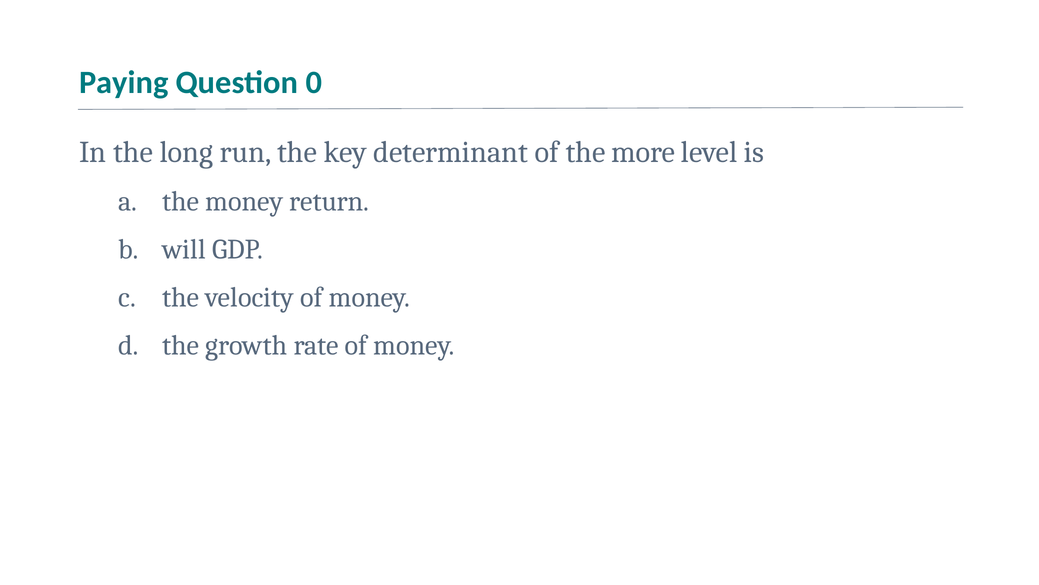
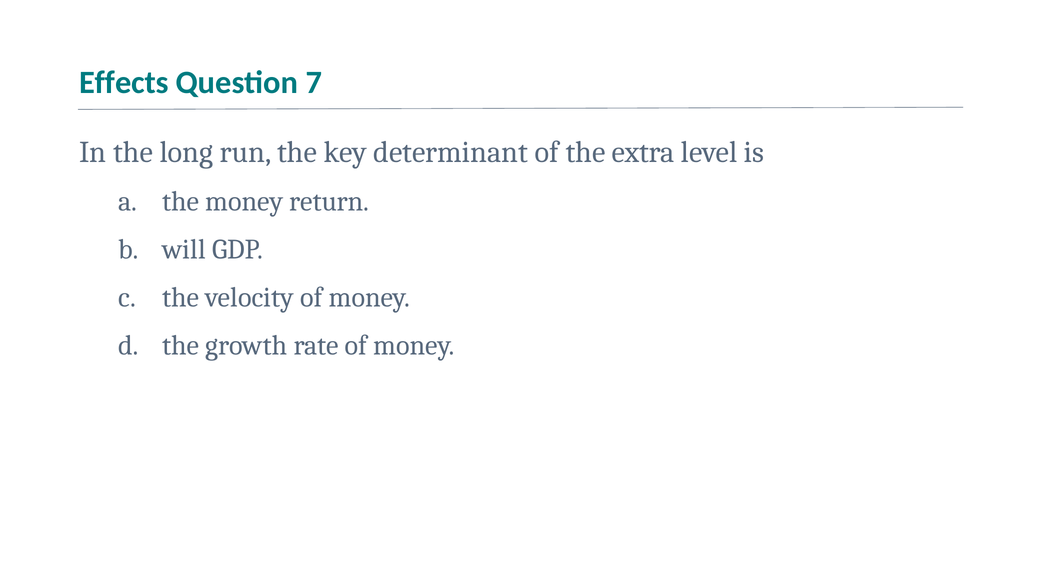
Paying: Paying -> Effects (124, 82)
0: 0 -> 7 (314, 82)
more: more -> extra (643, 152)
